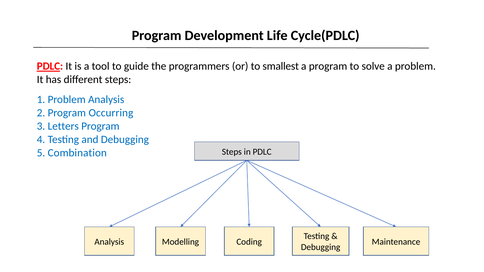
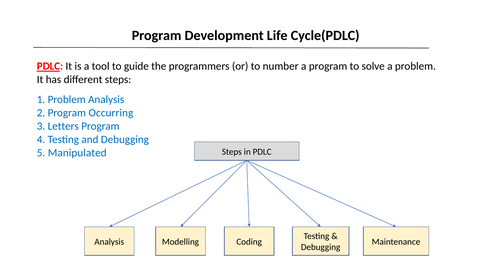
smallest: smallest -> number (281, 66)
Combination: Combination -> Manipulated (77, 153)
